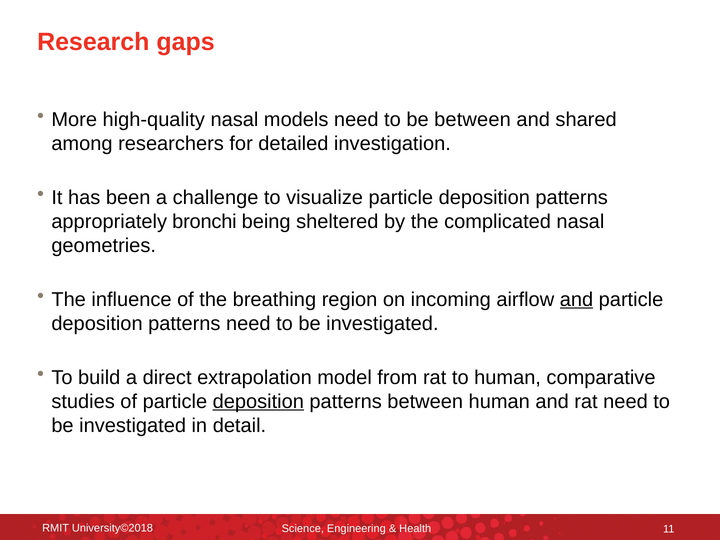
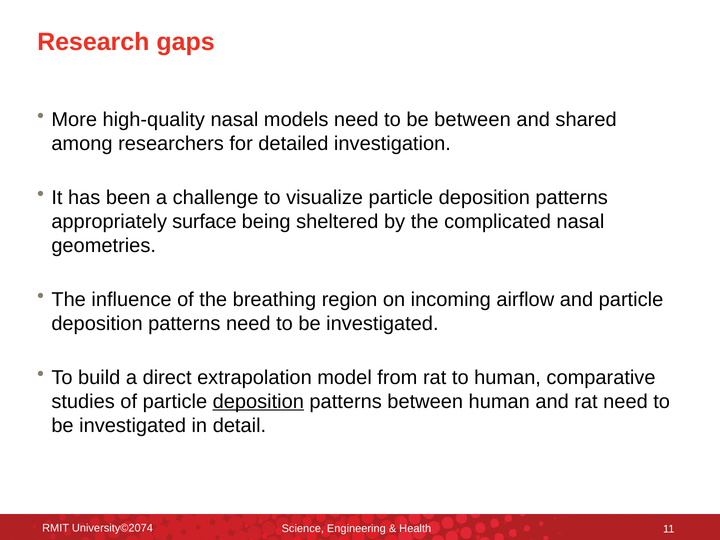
bronchi: bronchi -> surface (204, 221)
and underline: present -> none (576, 299)
University©2018: University©2018 -> University©2074 (112, 528)
